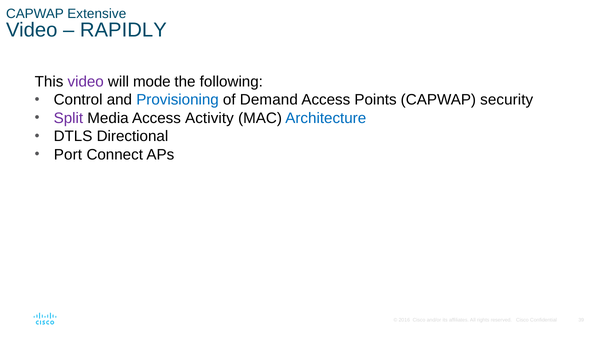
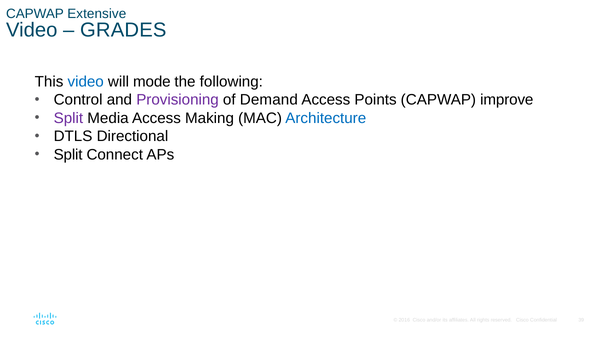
RAPIDLY: RAPIDLY -> GRADES (123, 30)
video colour: purple -> blue (86, 82)
Provisioning colour: blue -> purple (178, 100)
security: security -> improve (507, 100)
Activity: Activity -> Making (210, 118)
Port: Port -> Split (68, 155)
